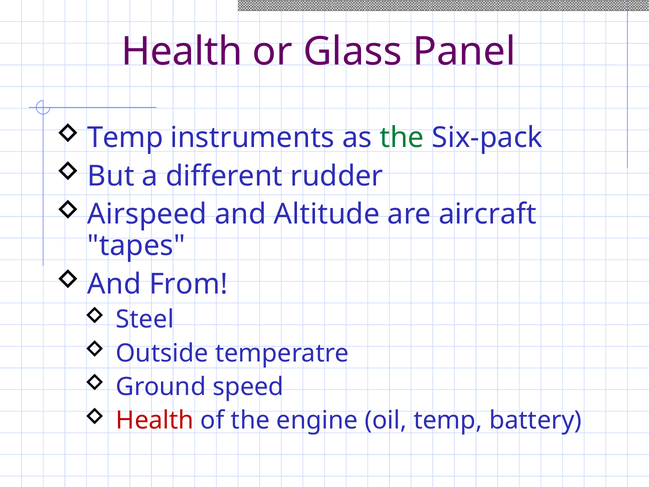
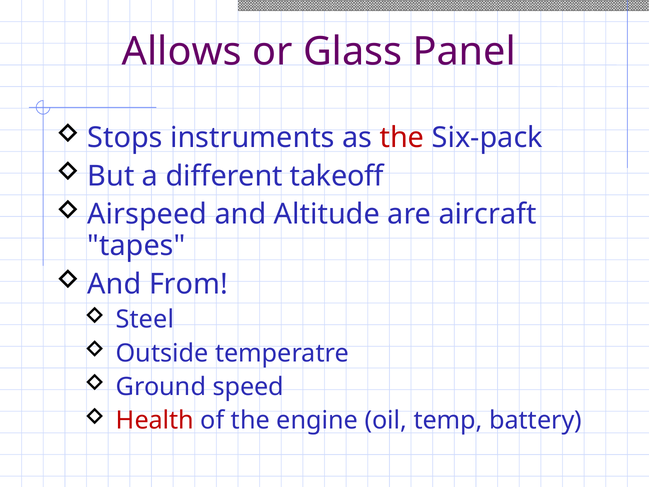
Health: Health -> Allows (182, 52)
Temp: Temp -> Stops (125, 138)
the colour: green -> red (402, 138)
rudder: rudder -> takeoff (337, 176)
